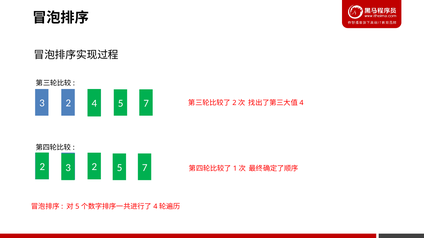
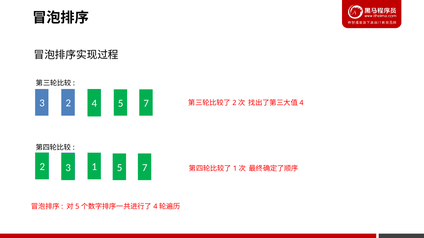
2: 2 -> 1 (94, 167)
